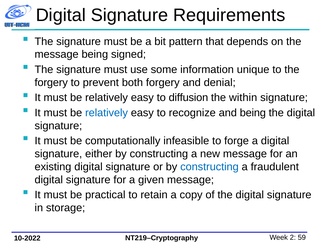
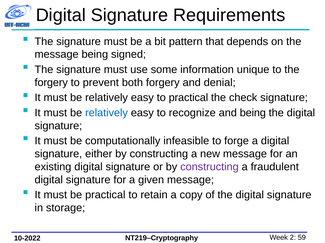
to diffusion: diffusion -> practical (188, 98)
within: within -> check (243, 98)
constructing colour: blue -> purple (209, 167)
